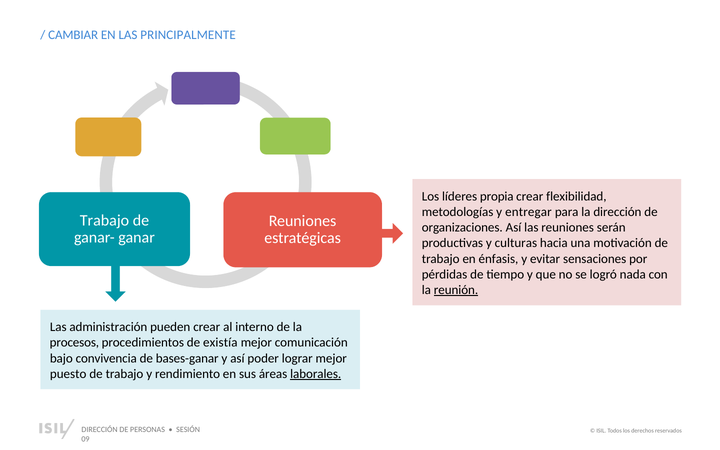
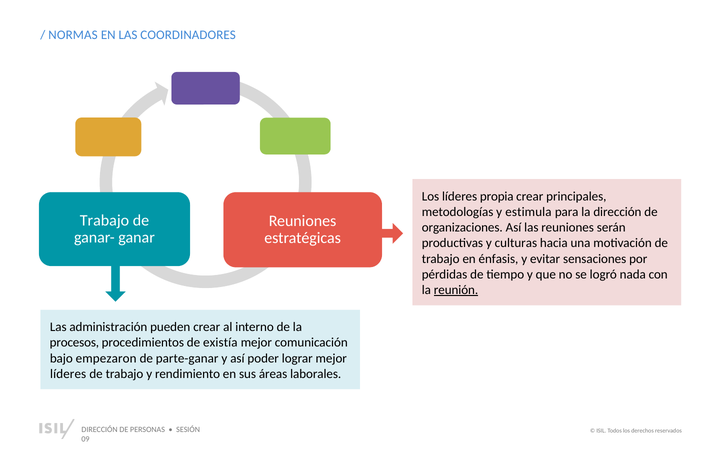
CAMBIAR: CAMBIAR -> NORMAS (73, 35)
PRINCIPALMENTE: PRINCIPALMENTE -> COORDINADORES (188, 35)
flexibilidad: flexibilidad -> principales (576, 196)
entregar: entregar -> estimula (528, 212)
convivencia: convivencia -> empezaron (106, 358)
bases-ganar: bases-ganar -> parte-ganar (187, 358)
puesto: puesto -> líderes (68, 374)
laborales underline: present -> none (316, 374)
